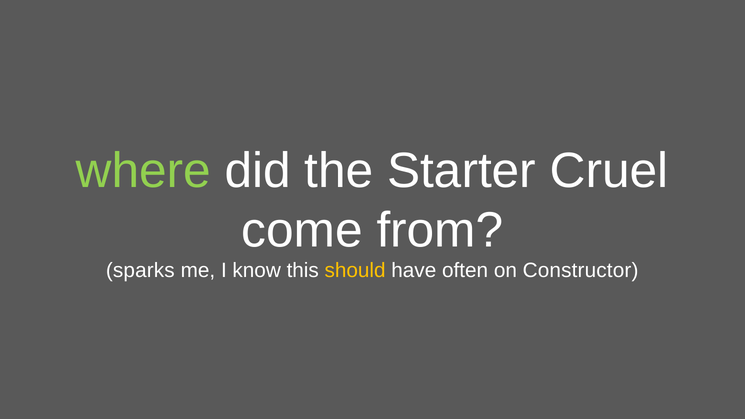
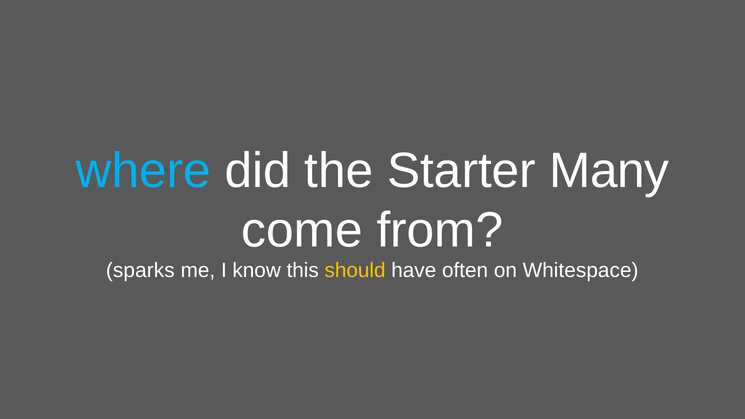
where colour: light green -> light blue (143, 171)
Cruel: Cruel -> Many (609, 171)
Constructor: Constructor -> Whitespace (581, 271)
